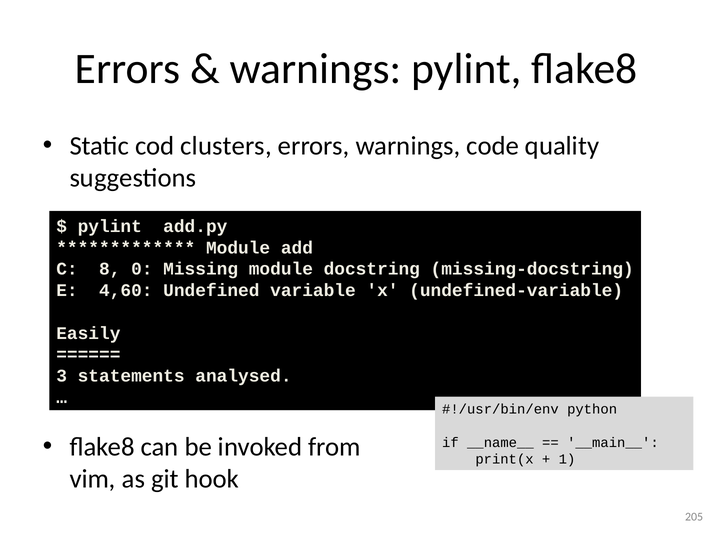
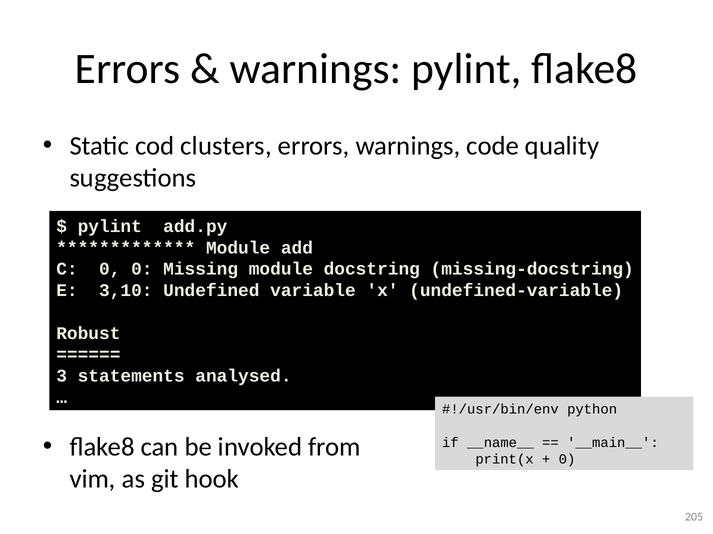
C 8: 8 -> 0 (110, 269)
4,60: 4,60 -> 3,10 (126, 291)
Easily: Easily -> Robust (88, 334)
1: 1 -> 0 (567, 460)
